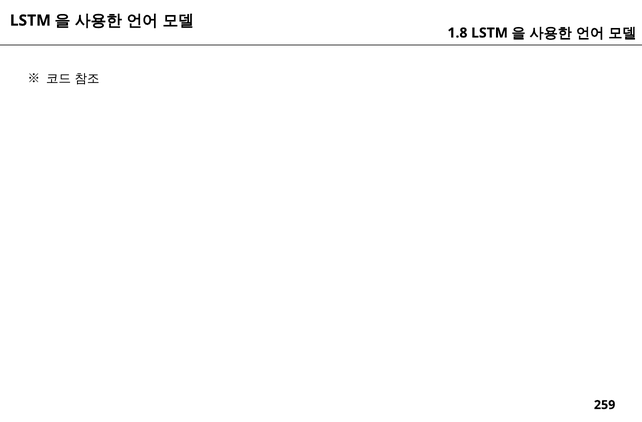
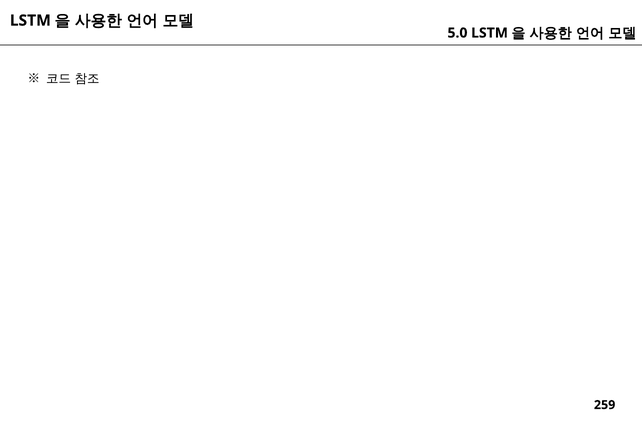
1.8: 1.8 -> 5.0 (457, 33)
